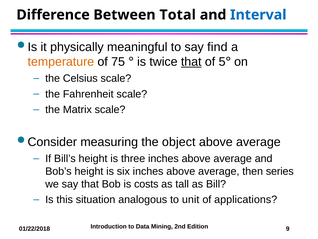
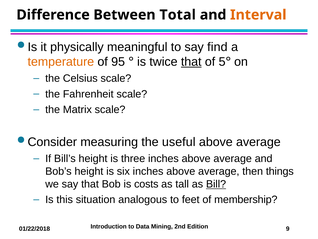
Interval colour: blue -> orange (258, 15)
75: 75 -> 95 (118, 62)
object: object -> useful (179, 142)
series: series -> things (280, 171)
Bill underline: none -> present (216, 184)
unit: unit -> feet (191, 199)
applications: applications -> membership (246, 199)
